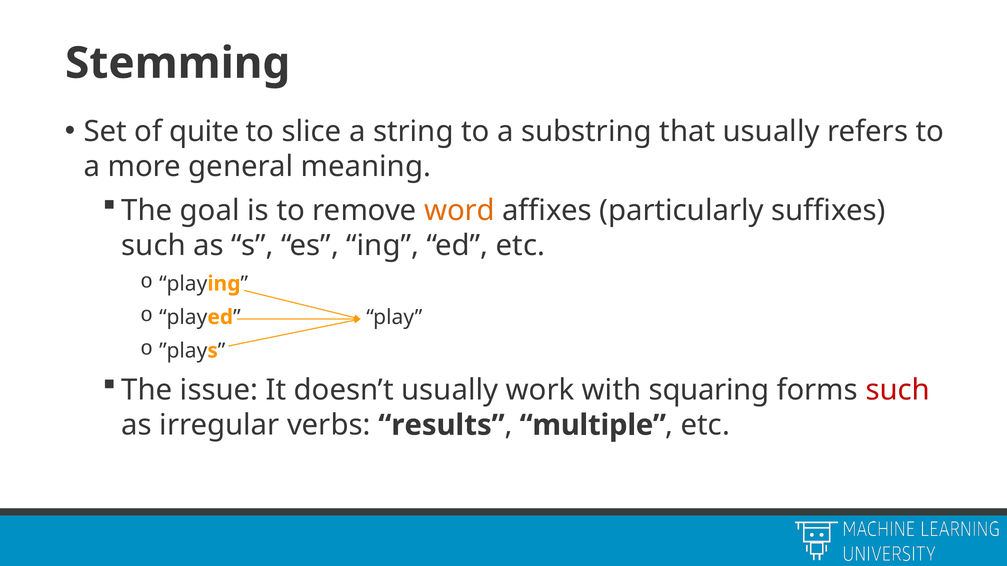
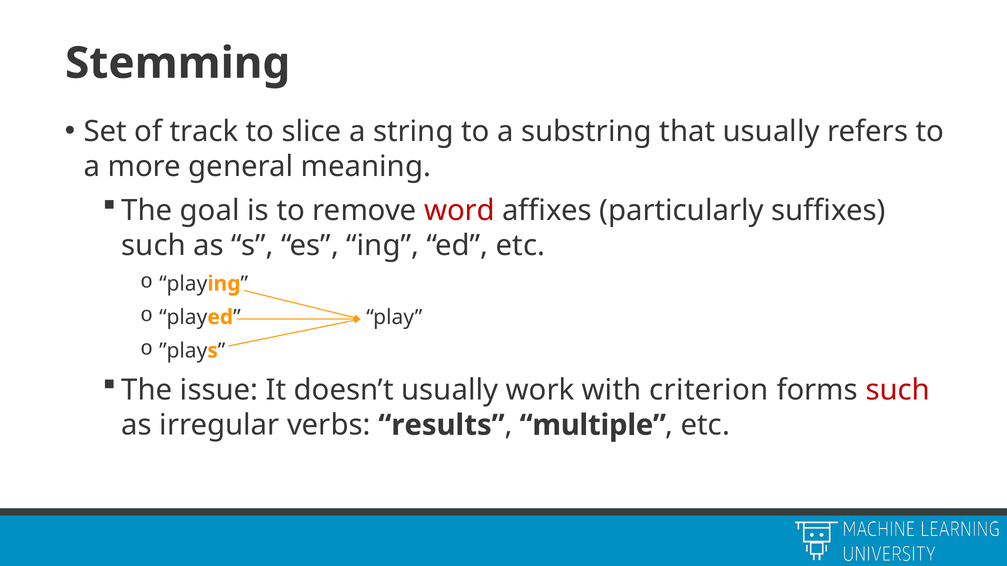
quite: quite -> track (204, 132)
word colour: orange -> red (459, 211)
squaring: squaring -> criterion (709, 390)
